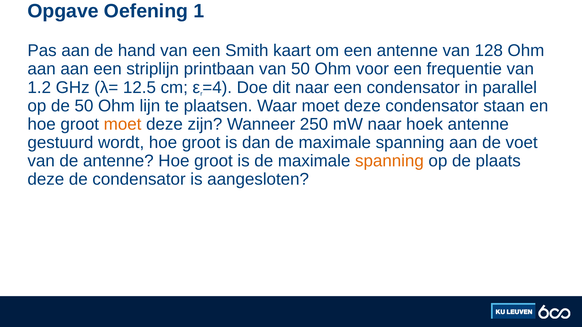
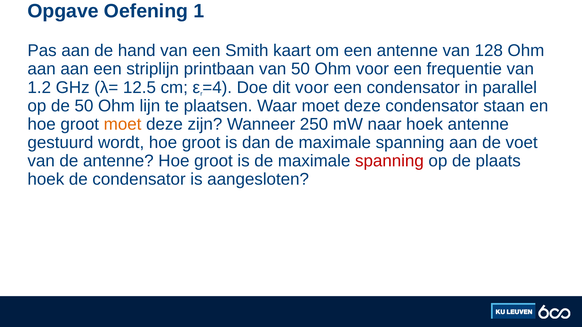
dit naar: naar -> voor (312, 88)
spanning colour: orange -> red (389, 161)
deze: deze -> hoek (46, 179)
